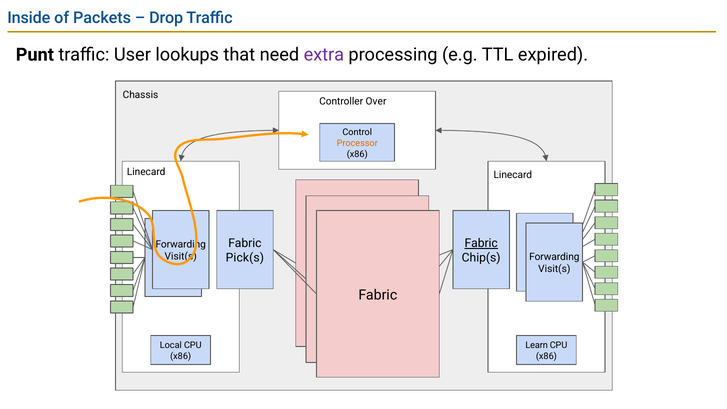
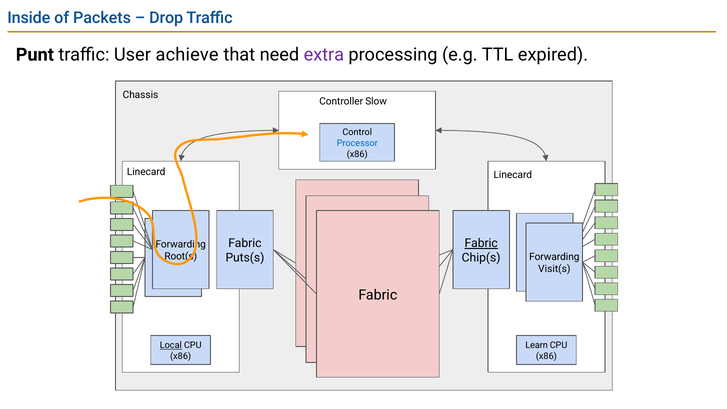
lookups: lookups -> achieve (187, 55)
Over: Over -> Slow (376, 102)
Processor colour: orange -> blue (357, 143)
Visit(s: Visit(s -> Root(s (181, 256)
Pick(s: Pick(s -> Puts(s (245, 258)
Local underline: none -> present (171, 345)
